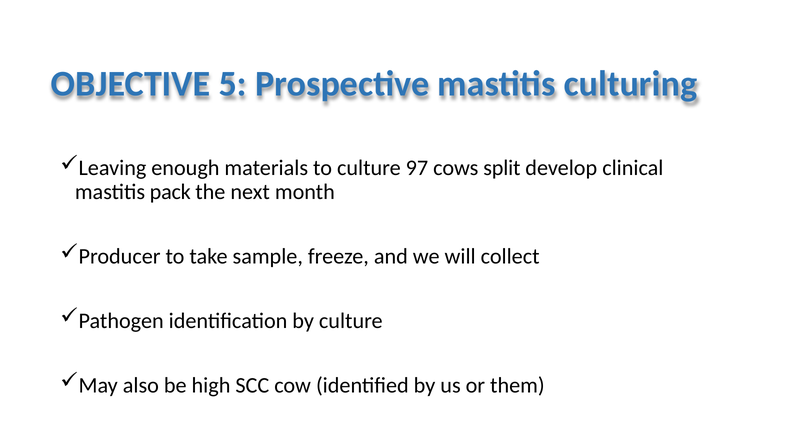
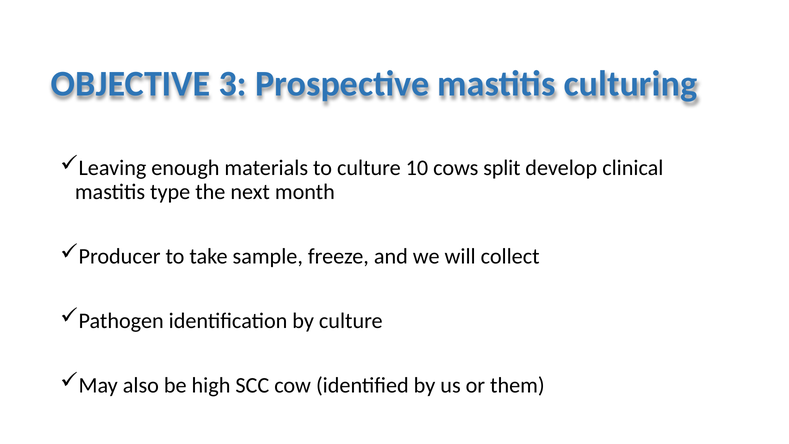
5: 5 -> 3 (233, 84)
97: 97 -> 10 (417, 168)
pack: pack -> type (170, 192)
